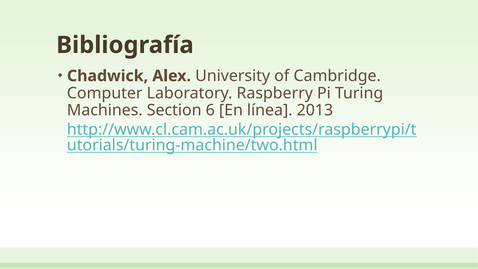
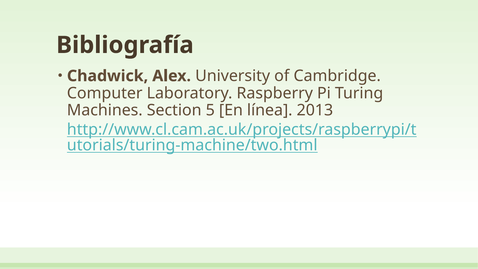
6: 6 -> 5 (210, 110)
